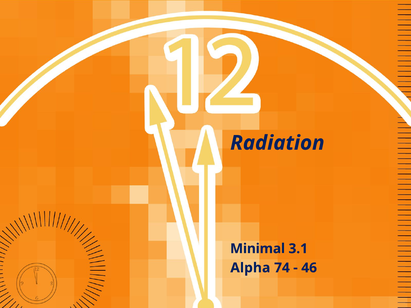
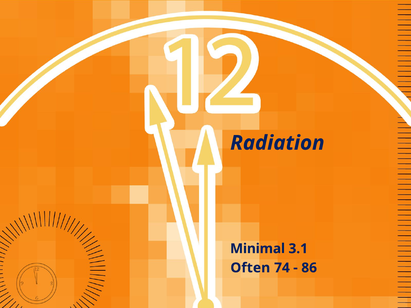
Alpha: Alpha -> Often (250, 268)
46: 46 -> 86 (309, 268)
